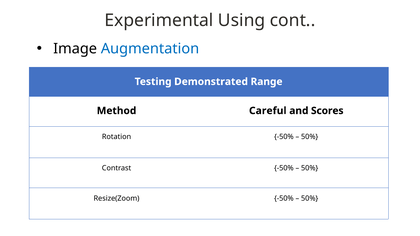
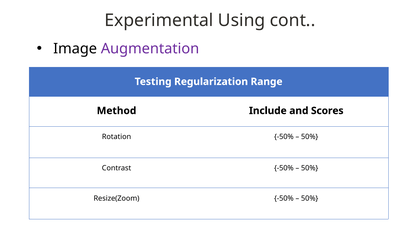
Augmentation colour: blue -> purple (150, 49)
Demonstrated: Demonstrated -> Regularization (211, 82)
Careful: Careful -> Include (268, 111)
